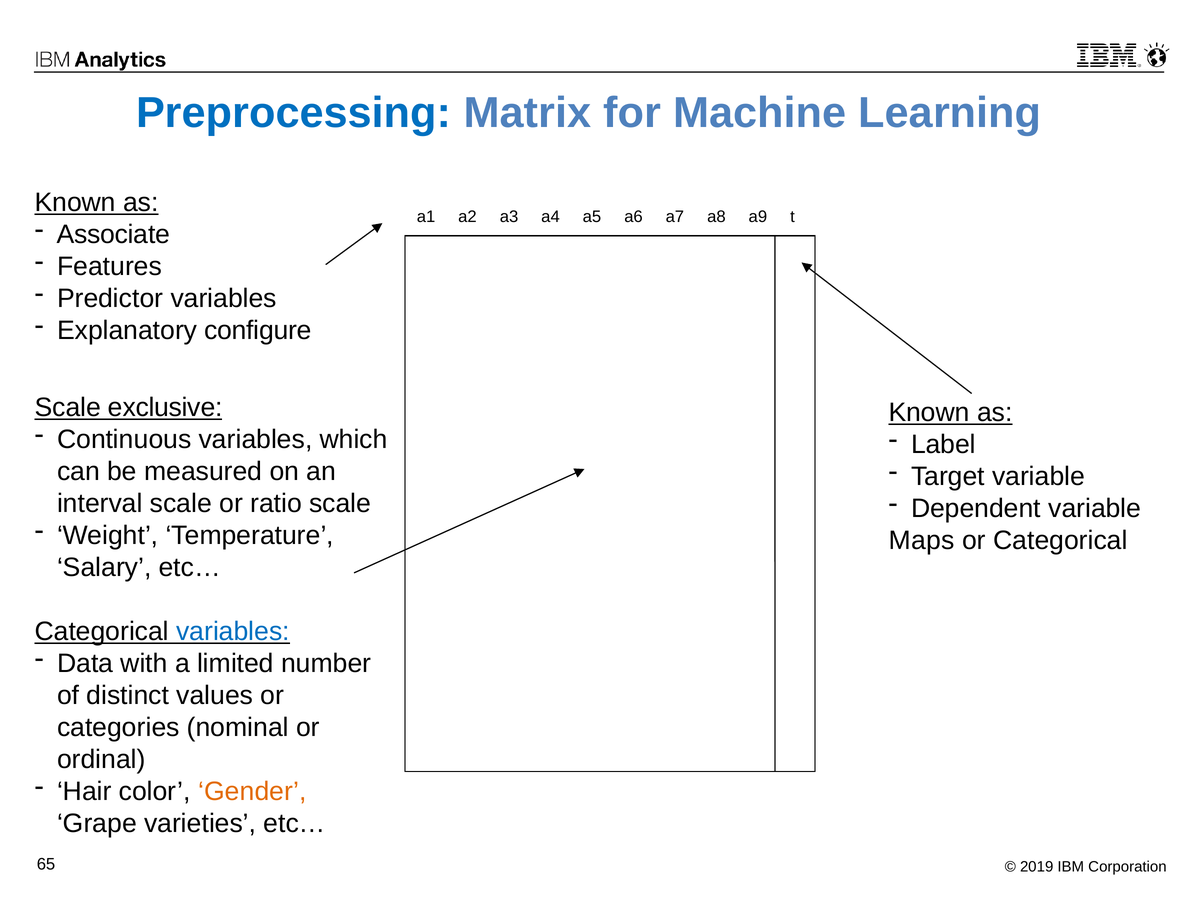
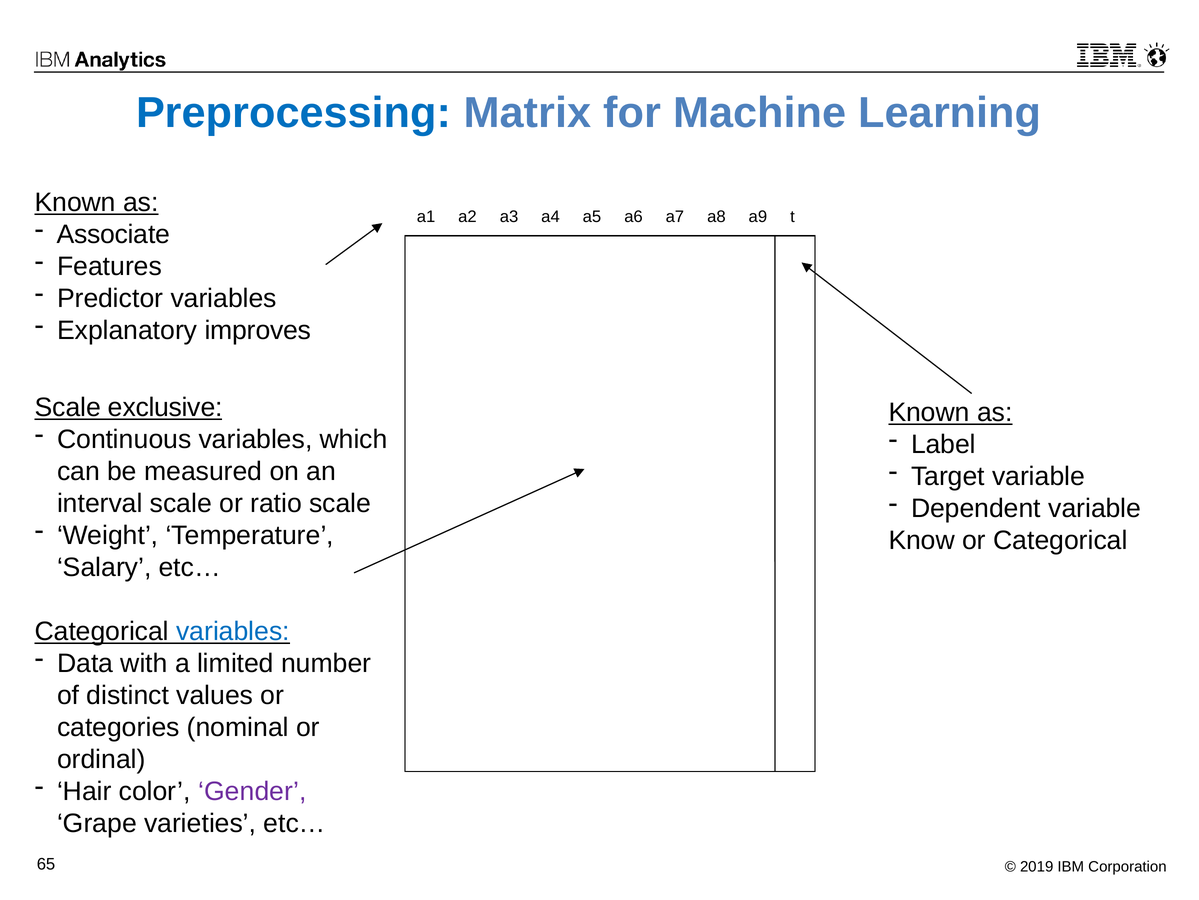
configure: configure -> improves (258, 330)
Maps: Maps -> Know (922, 540)
Gender colour: orange -> purple (252, 791)
